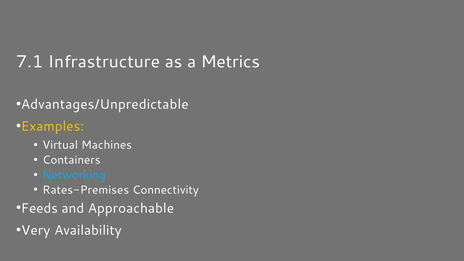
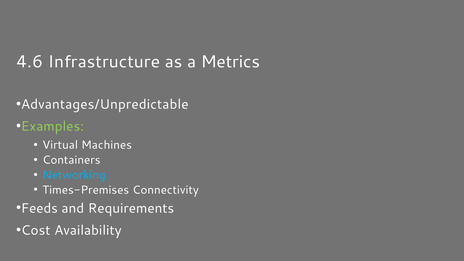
7.1: 7.1 -> 4.6 (30, 62)
Examples colour: yellow -> light green (52, 126)
Rates-Premises: Rates-Premises -> Times-Premises (86, 190)
Approachable: Approachable -> Requirements (131, 208)
Very: Very -> Cost (36, 230)
